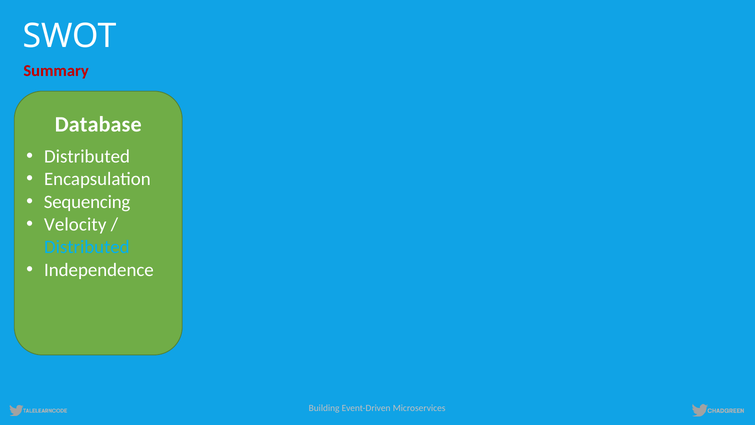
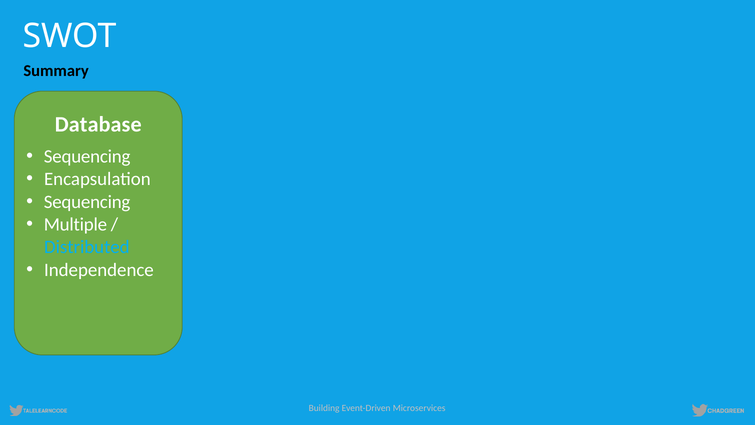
Summary colour: red -> black (56, 71)
Distributed: Distributed -> Sequencing (87, 156)
Velocity: Velocity -> Multiple (75, 224)
